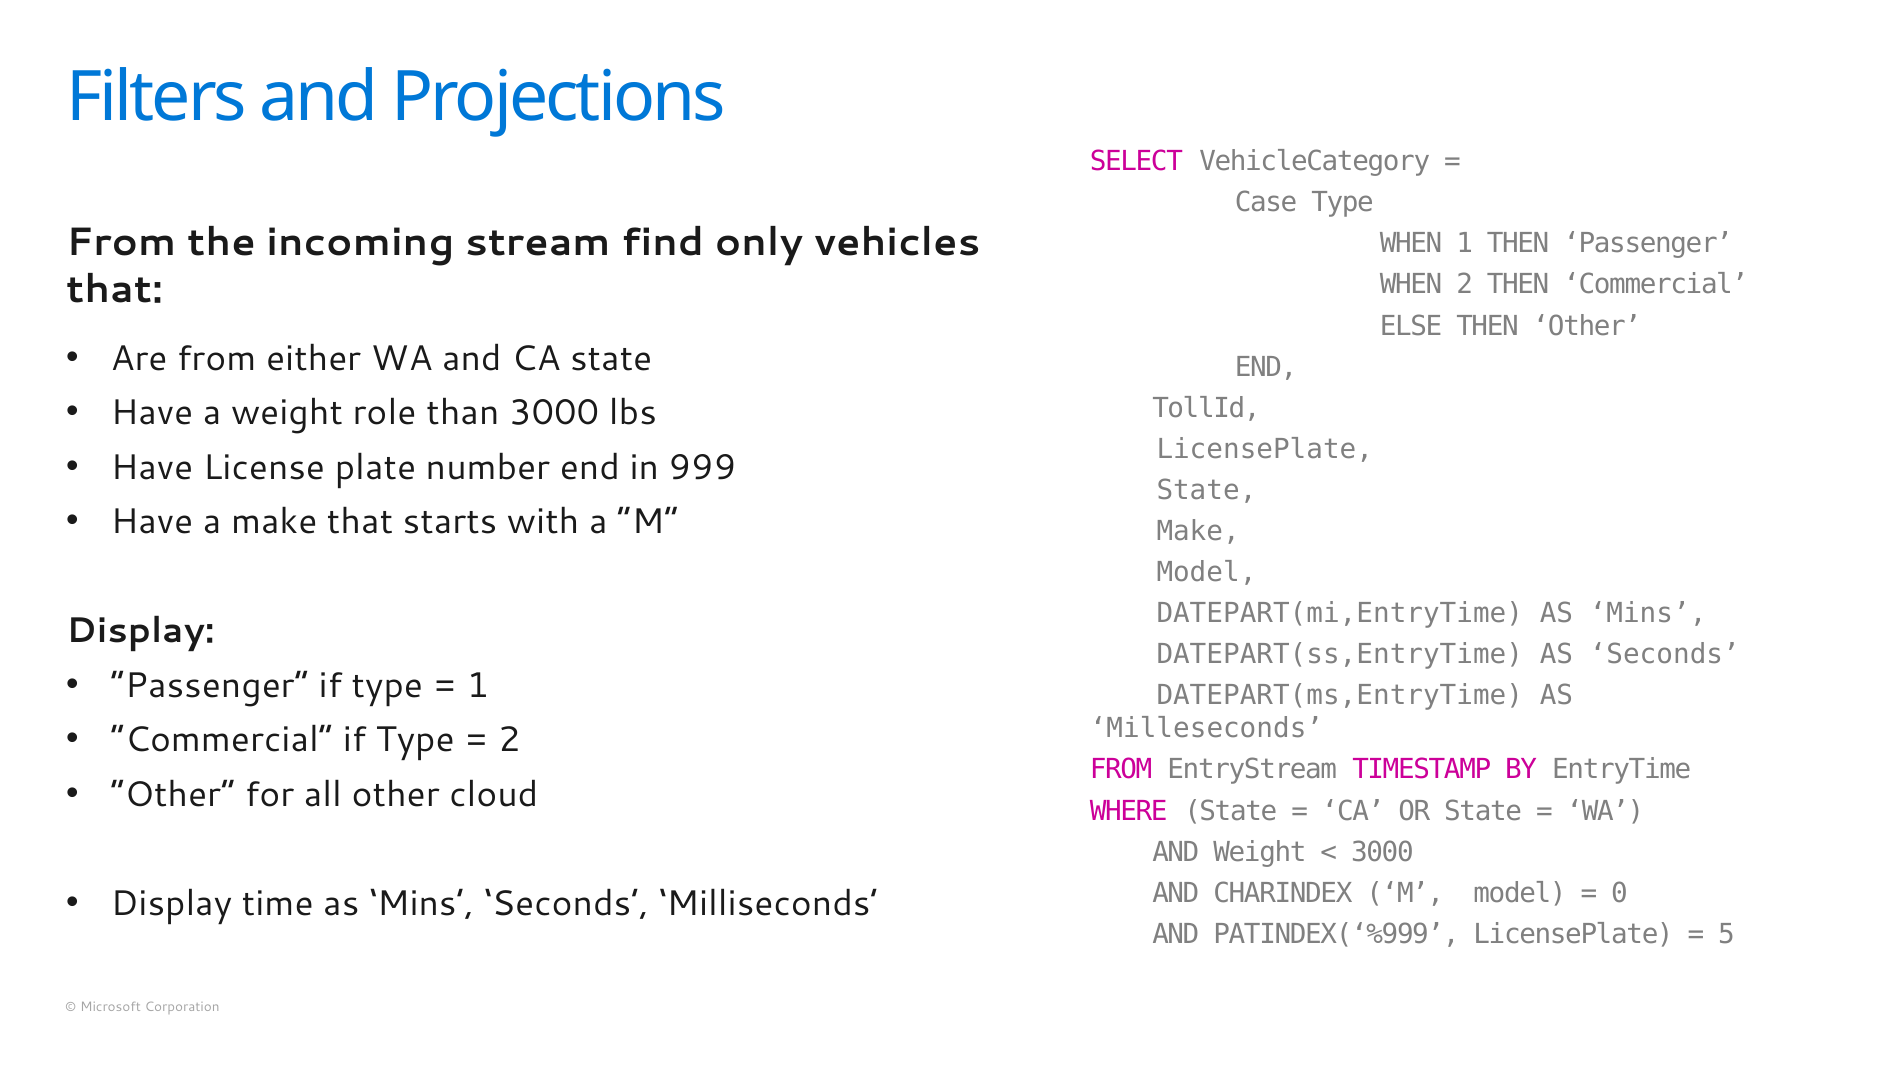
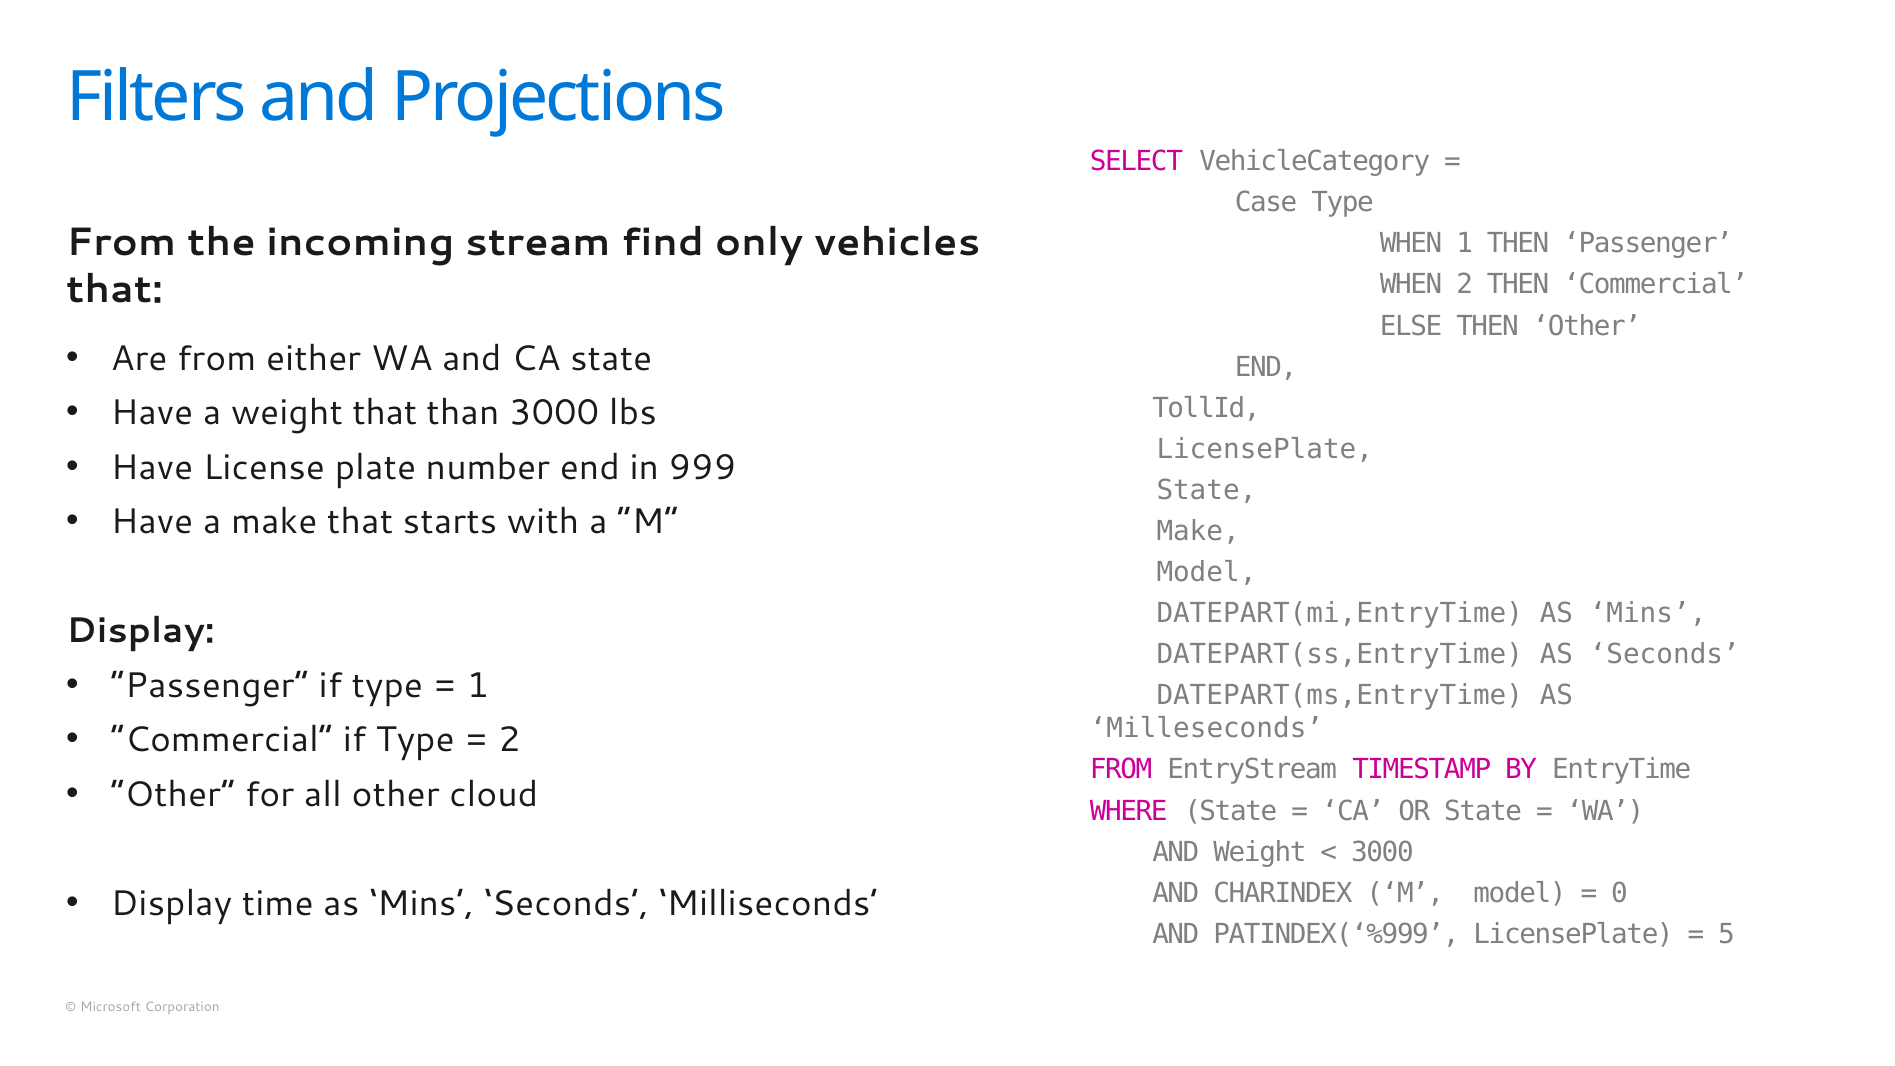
weight role: role -> that (385, 413)
